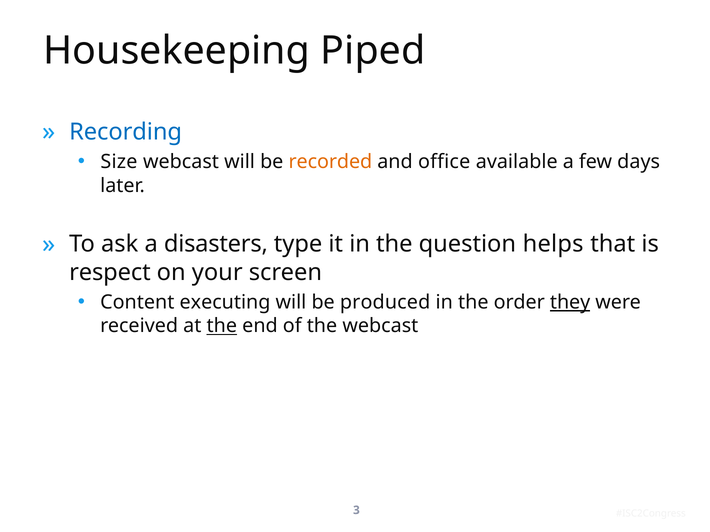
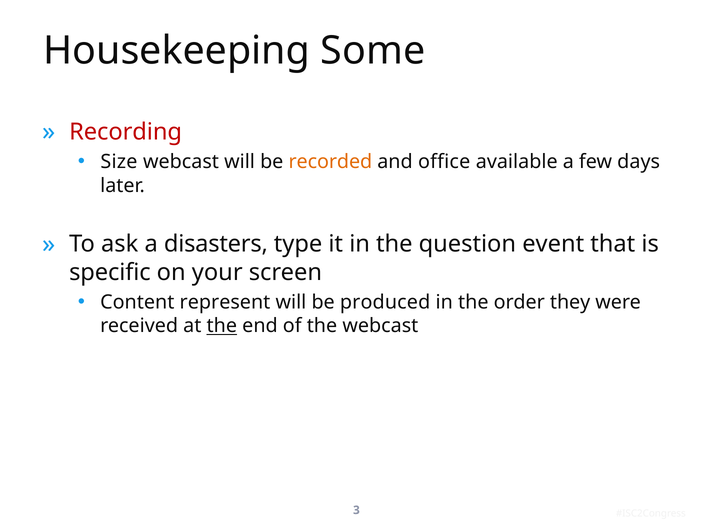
Piped: Piped -> Some (373, 51)
Recording colour: blue -> red (126, 132)
helps: helps -> event (553, 244)
respect: respect -> specific (110, 273)
executing: executing -> represent (225, 303)
they underline: present -> none (570, 303)
